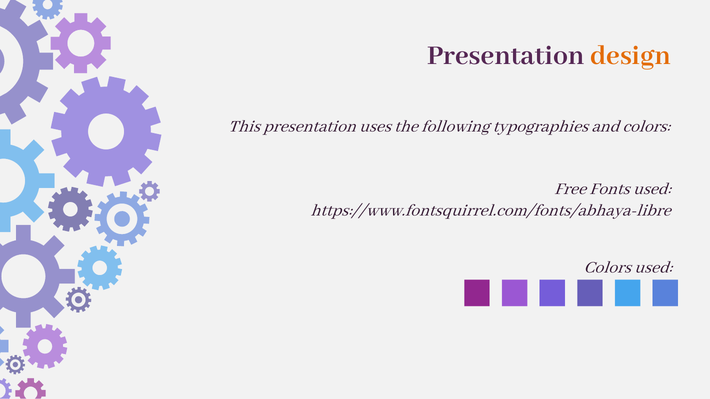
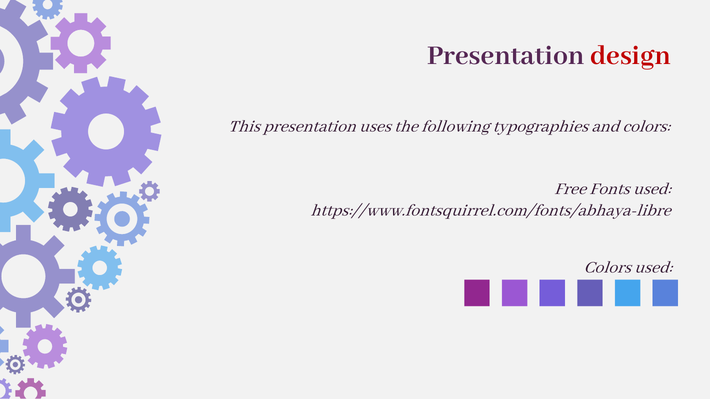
design colour: orange -> red (631, 54)
